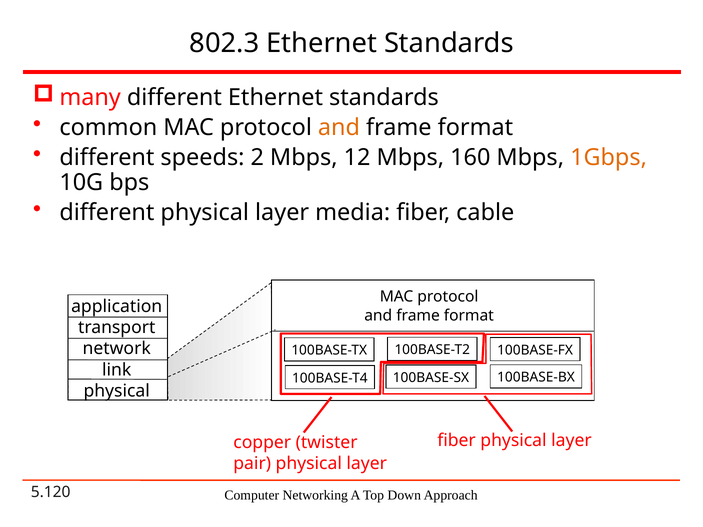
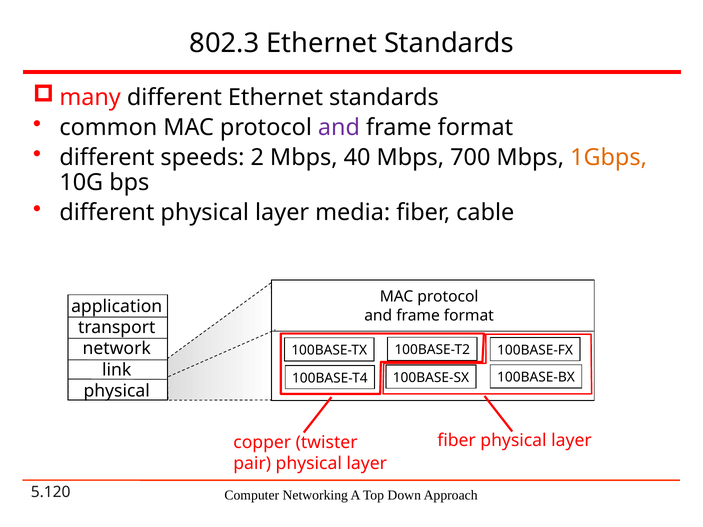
and colour: orange -> purple (339, 127)
12: 12 -> 40 (357, 157)
160: 160 -> 700 (470, 157)
